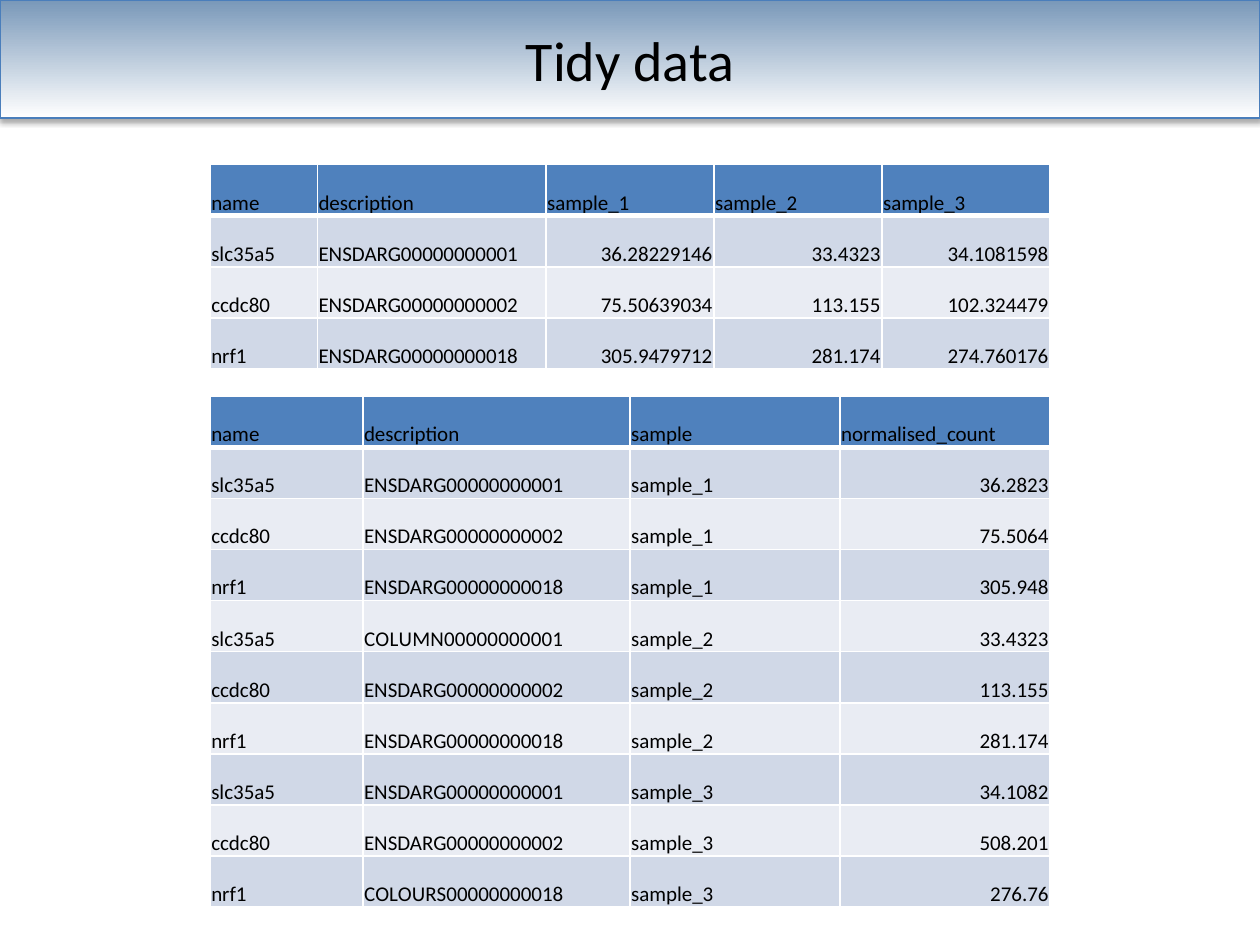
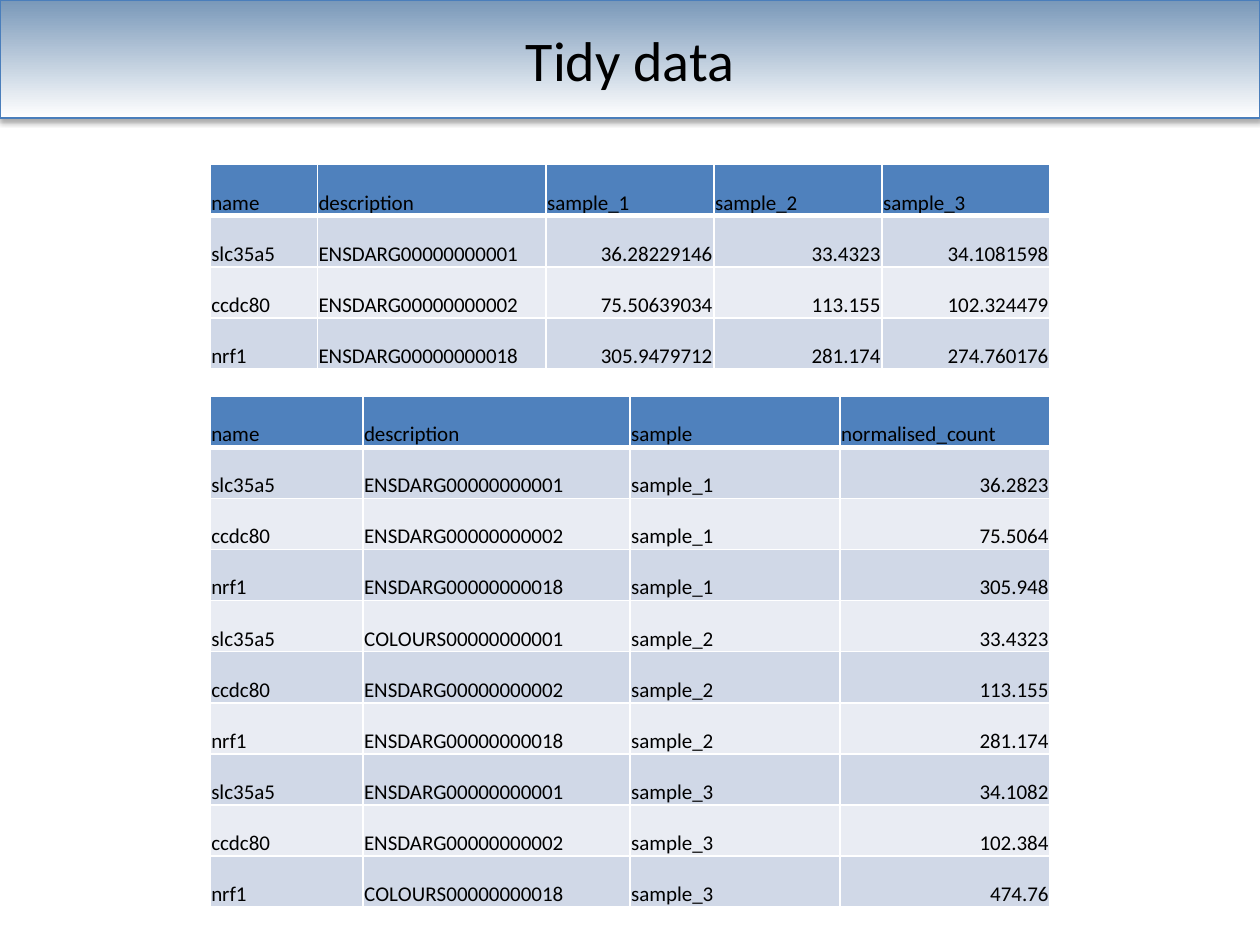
COLUMN00000000001: COLUMN00000000001 -> COLOURS00000000001 (464, 639)
508.201: 508.201 -> 102.384 (1014, 843)
276.76: 276.76 -> 474.76 (1019, 895)
